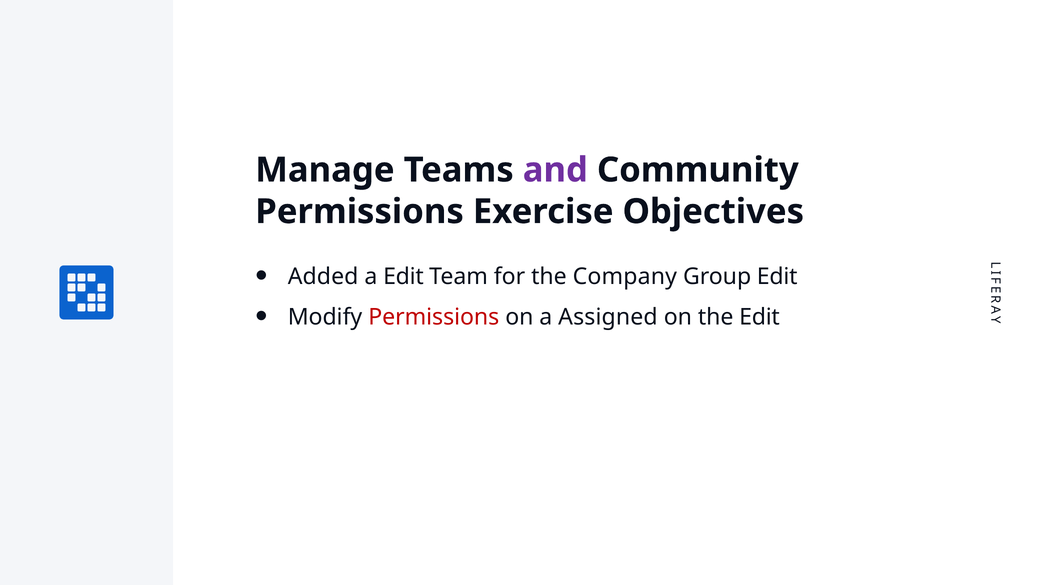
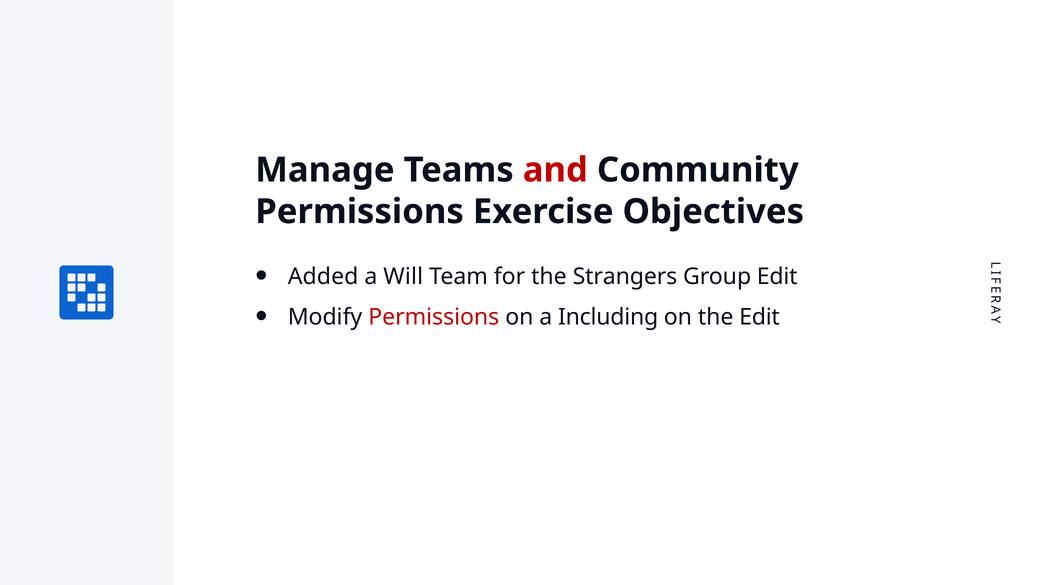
and colour: purple -> red (555, 170)
a Edit: Edit -> Will (403, 277)
Company: Company -> Strangers (625, 277)
Assigned: Assigned -> Including (608, 317)
